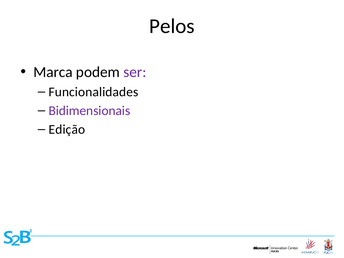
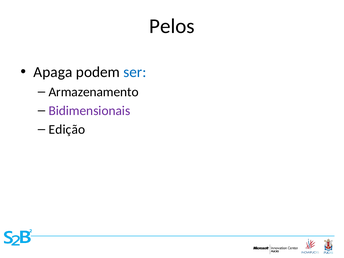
Marca: Marca -> Apaga (53, 72)
ser colour: purple -> blue (135, 72)
Funcionalidades: Funcionalidades -> Armazenamento (94, 92)
